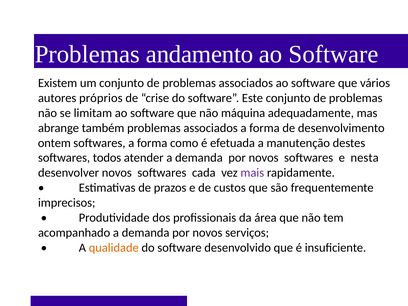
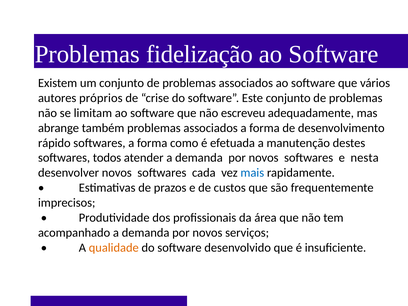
andamento: andamento -> fidelização (200, 54)
máquina: máquina -> escreveu (243, 113)
ontem: ontem -> rápido (54, 143)
mais colour: purple -> blue (252, 173)
